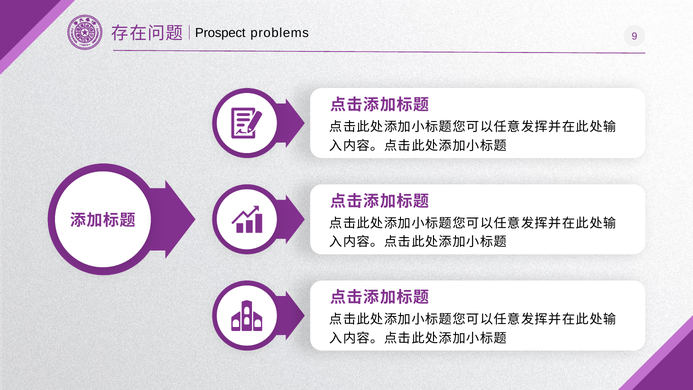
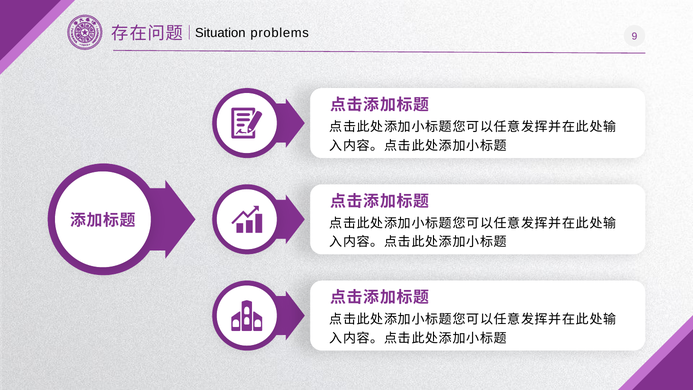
Prospect: Prospect -> Situation (220, 33)
